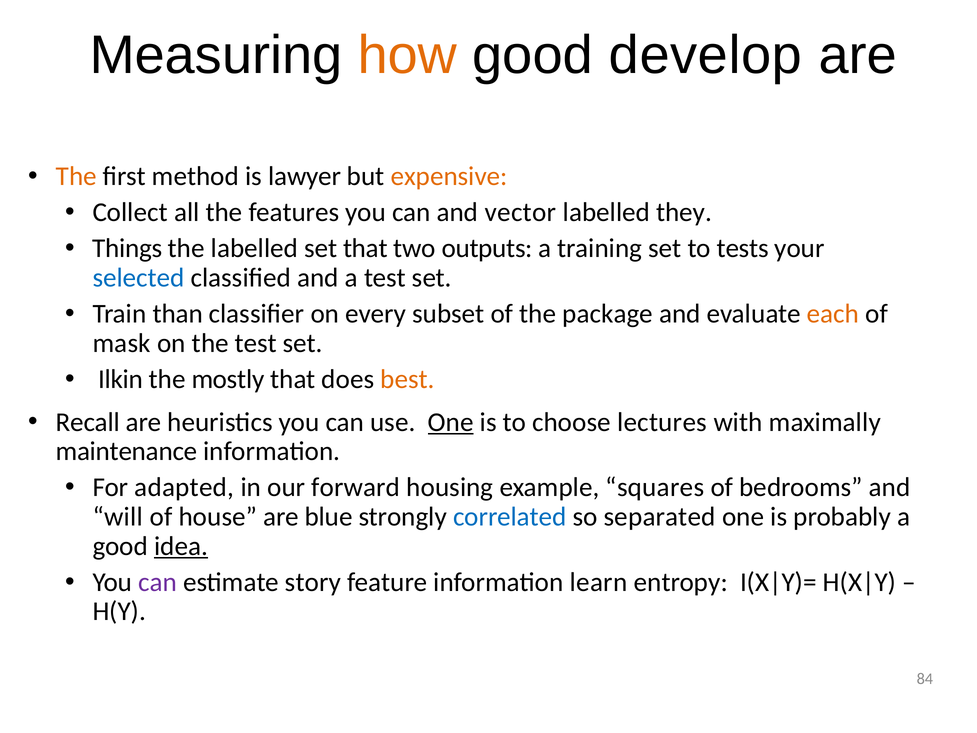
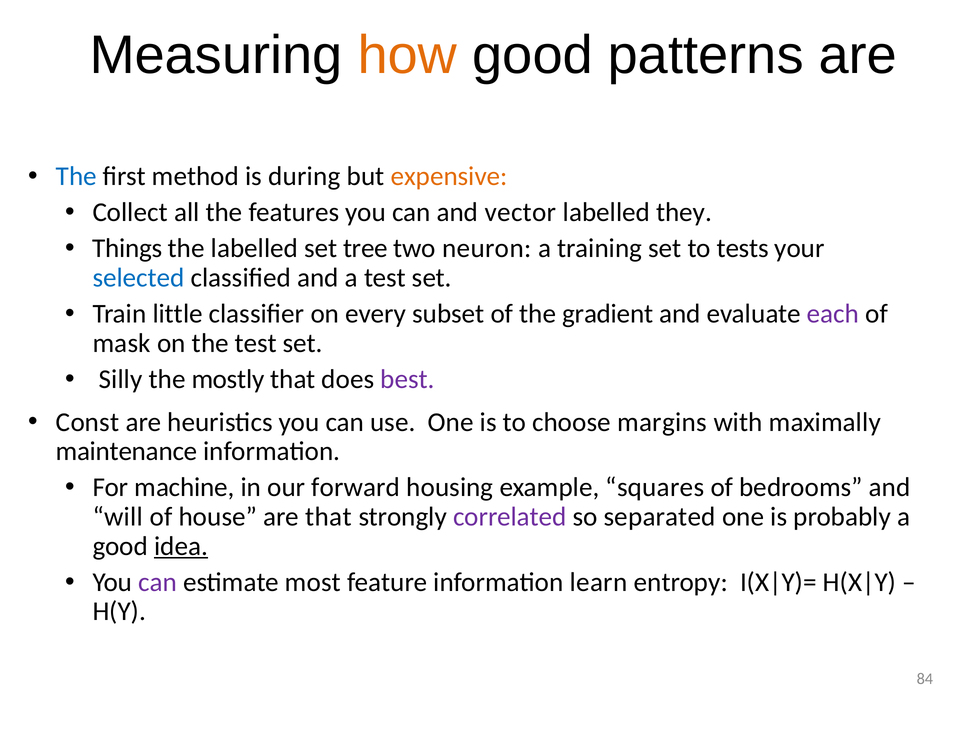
develop: develop -> patterns (706, 55)
The colour: orange -> blue (76, 176)
lawyer: lawyer -> during (304, 176)
set that: that -> tree (365, 248)
outputs: outputs -> neuron (487, 248)
than: than -> little (178, 314)
package: package -> gradient (608, 314)
each colour: orange -> purple (833, 314)
Ilkin: Ilkin -> Silly (121, 379)
best colour: orange -> purple (407, 379)
Recall: Recall -> Const (88, 422)
One underline: present -> none (451, 422)
lectures: lectures -> margins (662, 422)
adapted: adapted -> machine (185, 487)
are blue: blue -> that (328, 517)
correlated colour: blue -> purple (510, 517)
story: story -> most (313, 582)
